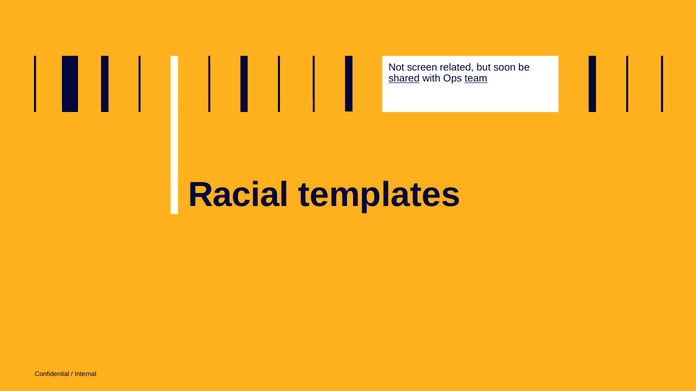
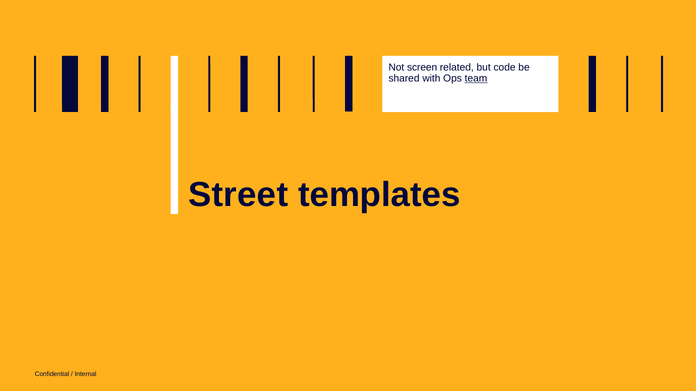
soon: soon -> code (505, 68)
shared underline: present -> none (404, 78)
Racial: Racial -> Street (238, 195)
